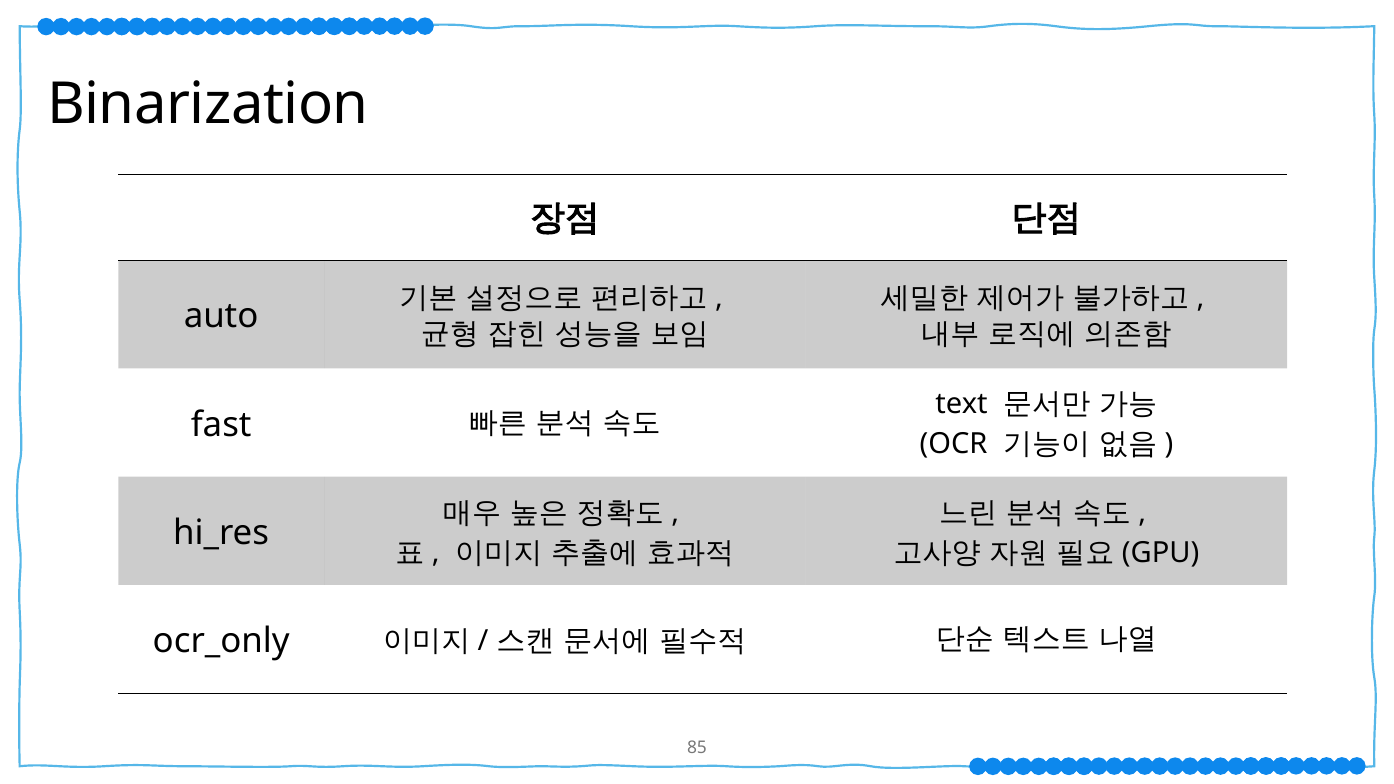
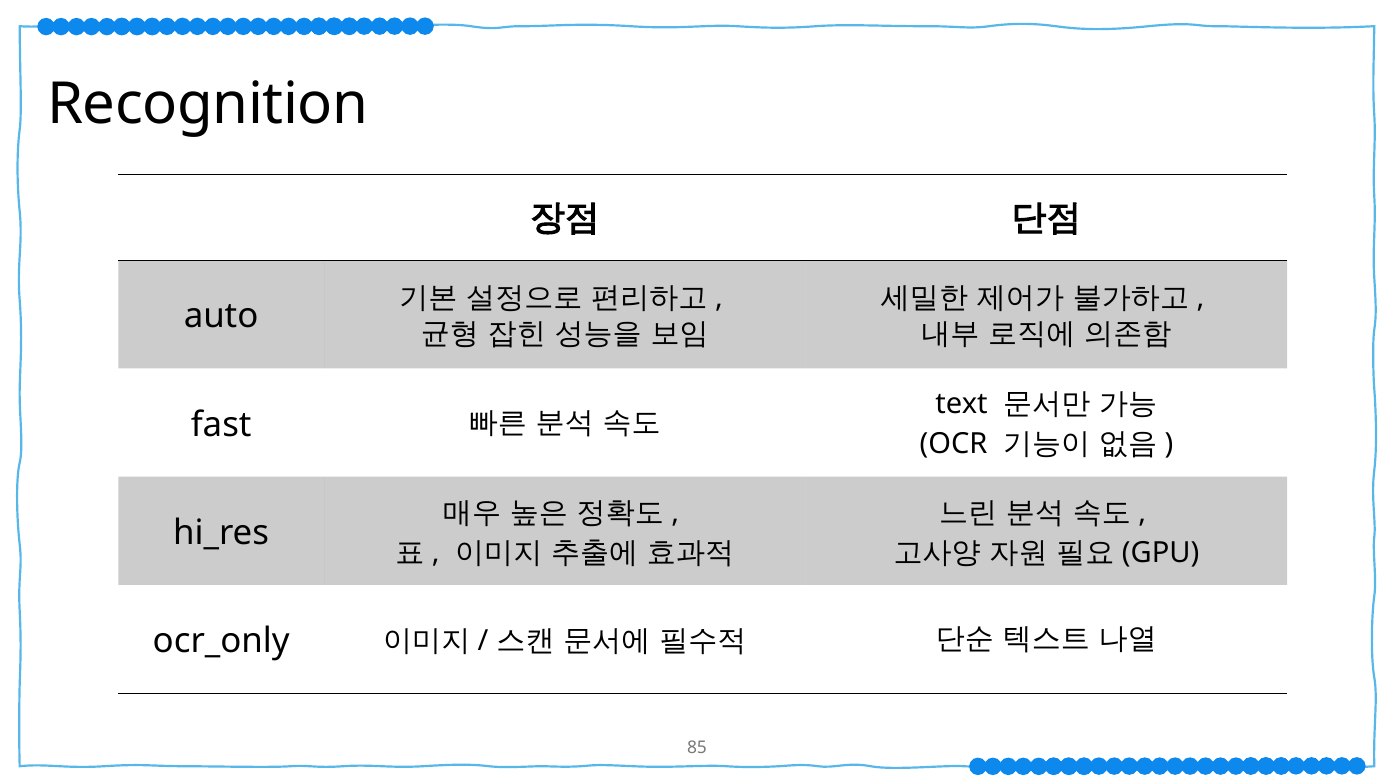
Binarization: Binarization -> Recognition (208, 104)
